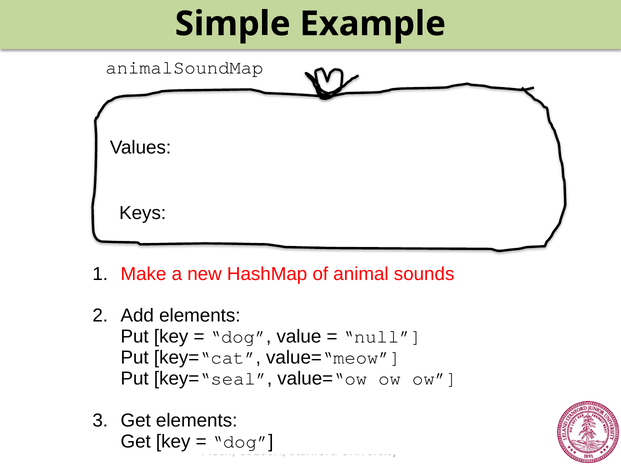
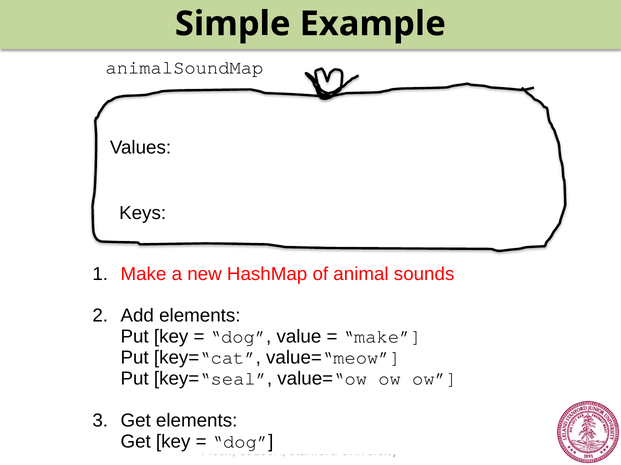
null: null -> make (382, 337)
